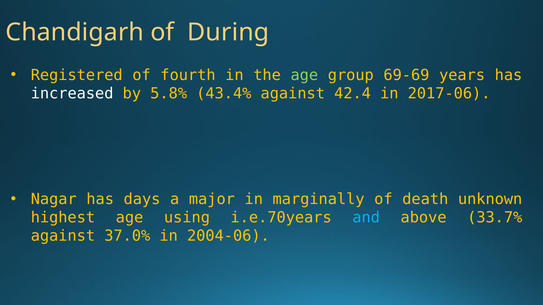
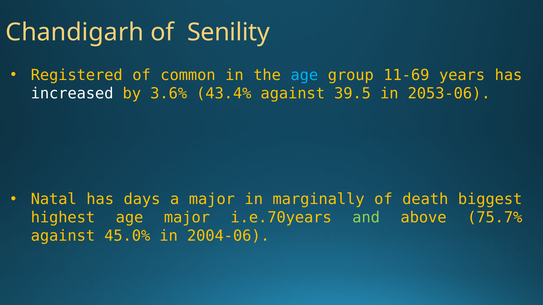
During: During -> Senility (228, 32)
fourth: fourth -> common (188, 75)
age colour: light green -> light blue (304, 75)
69-69: 69-69 -> 11-69 (406, 75)
5.8%: 5.8% -> 3.6% (169, 94)
42.4: 42.4 -> 39.5 (353, 94)
2017-06: 2017-06 -> 2053-06 (449, 94)
Nagar: Nagar -> Natal (54, 199)
unknown: unknown -> biggest (490, 199)
age using: using -> major (187, 218)
and colour: light blue -> light green (366, 218)
33.7%: 33.7% -> 75.7% (495, 218)
37.0%: 37.0% -> 45.0% (127, 236)
